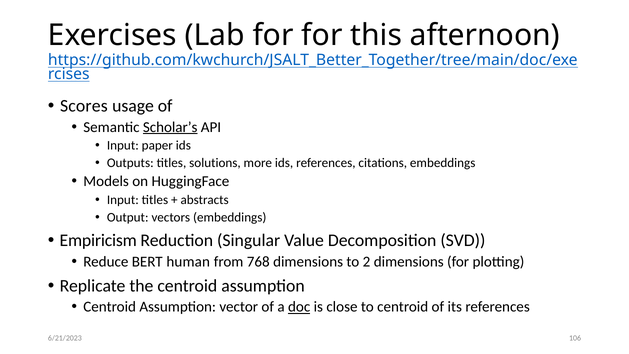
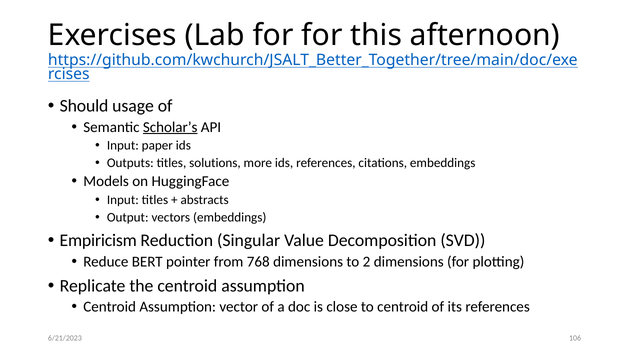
Scores: Scores -> Should (84, 106)
human: human -> pointer (188, 261)
doc underline: present -> none (299, 307)
